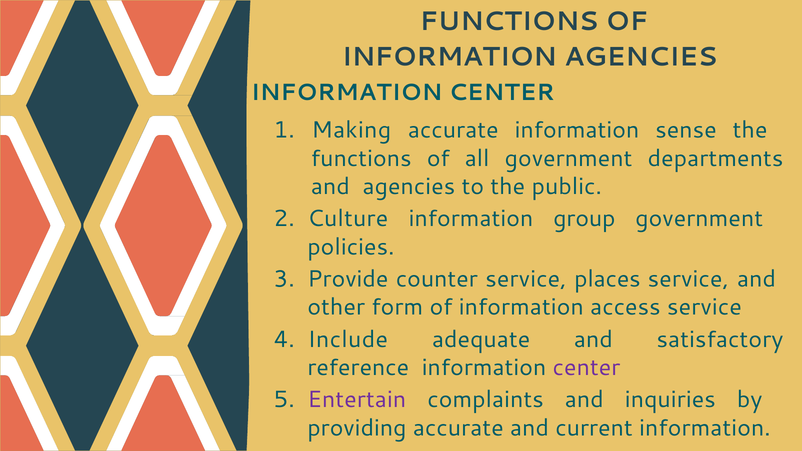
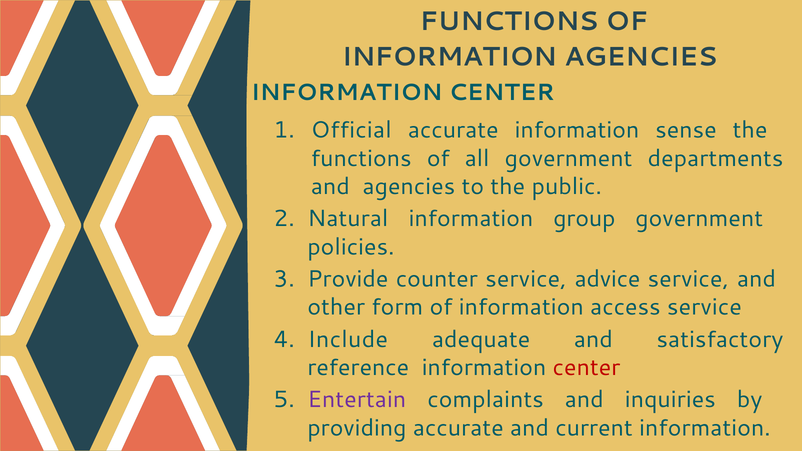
Making: Making -> Official (351, 130)
Culture: Culture -> Natural (348, 219)
places: places -> advice (607, 279)
center colour: purple -> red (586, 368)
